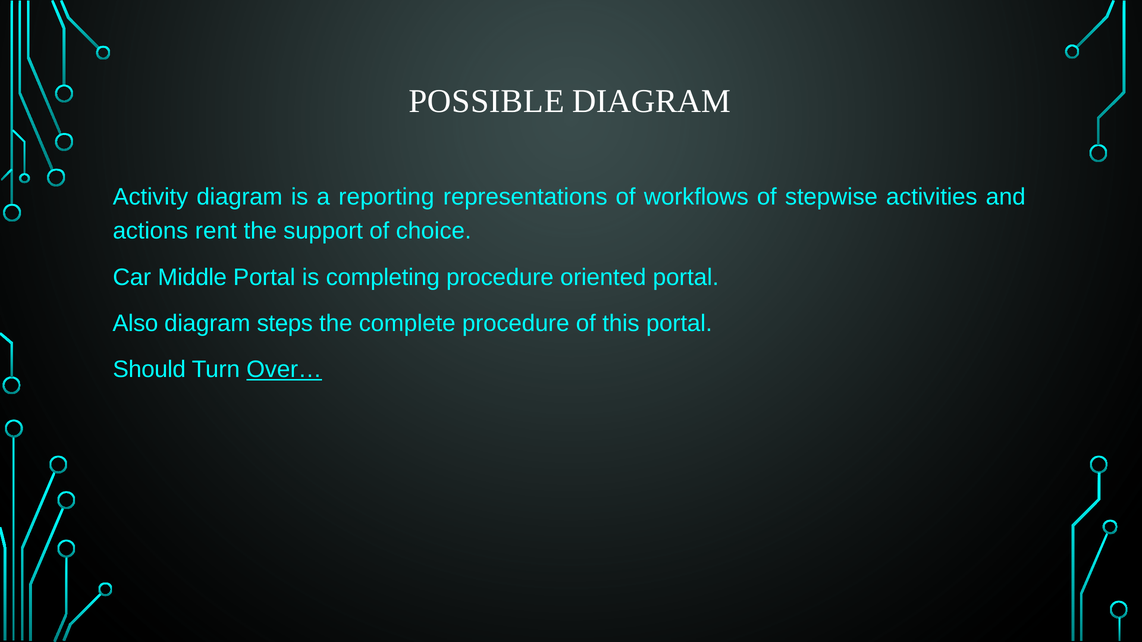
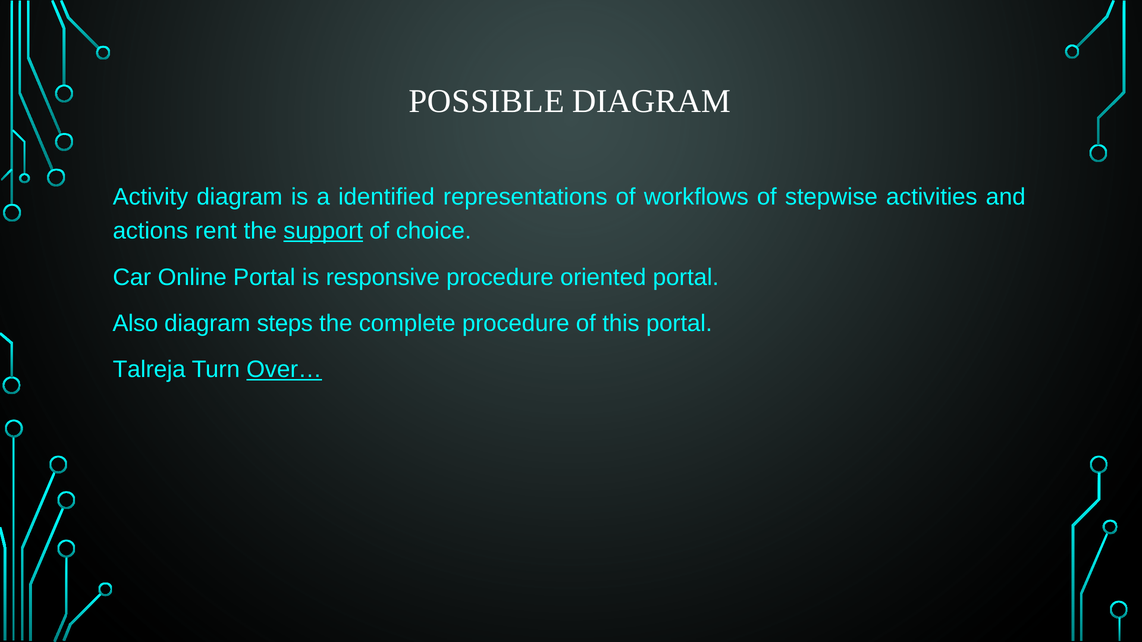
reporting: reporting -> identified (386, 197)
support underline: none -> present (323, 231)
Middle: Middle -> Online (192, 277)
completing: completing -> responsive (383, 277)
Should: Should -> Talreja (149, 370)
